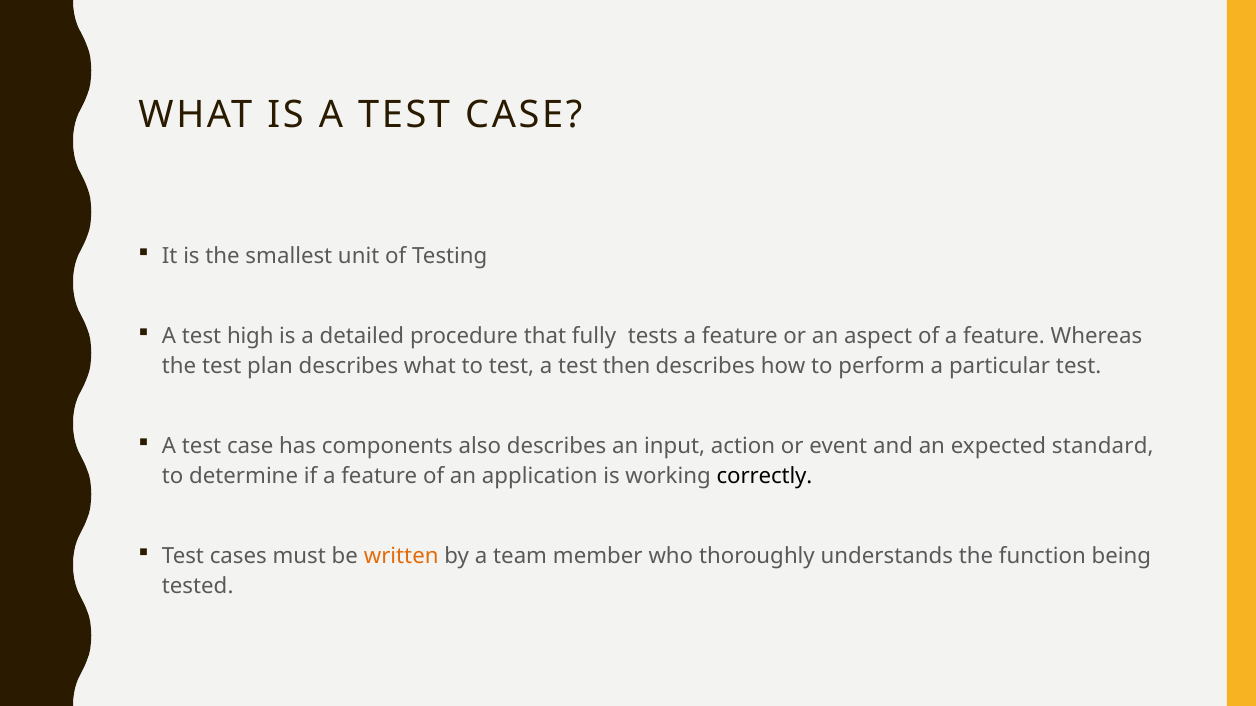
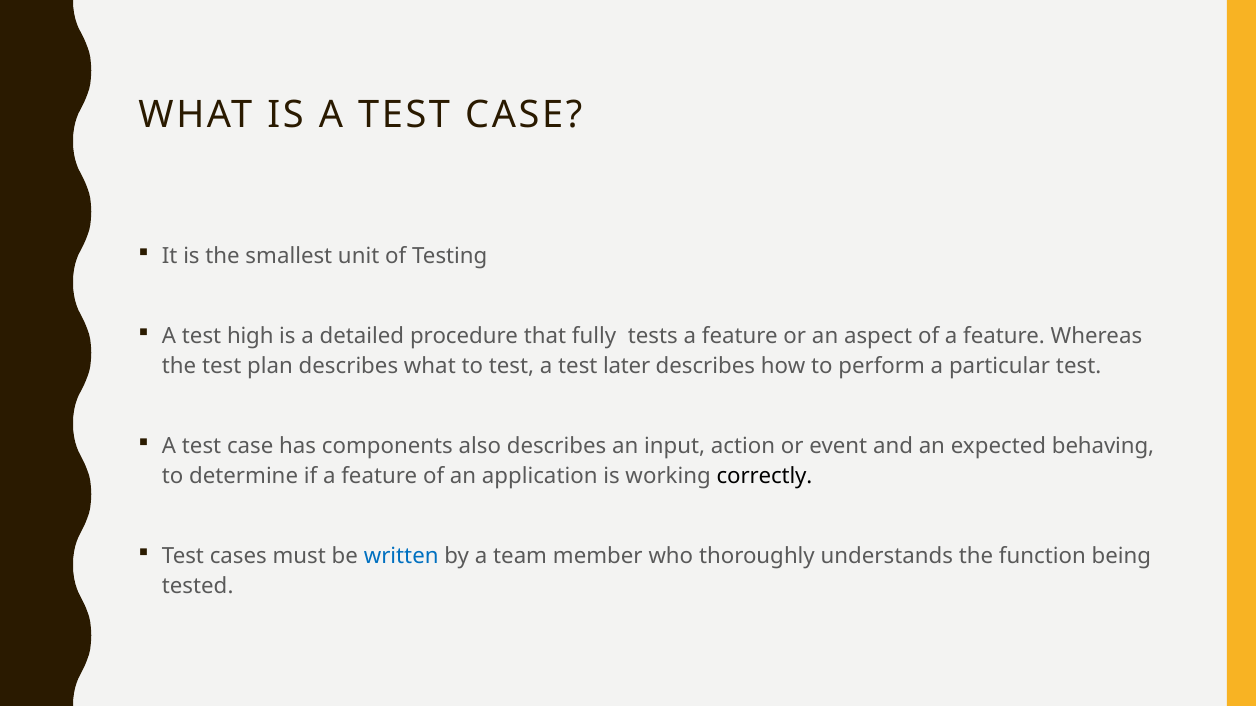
then: then -> later (627, 367)
standard: standard -> behaving (1103, 447)
written colour: orange -> blue (401, 557)
